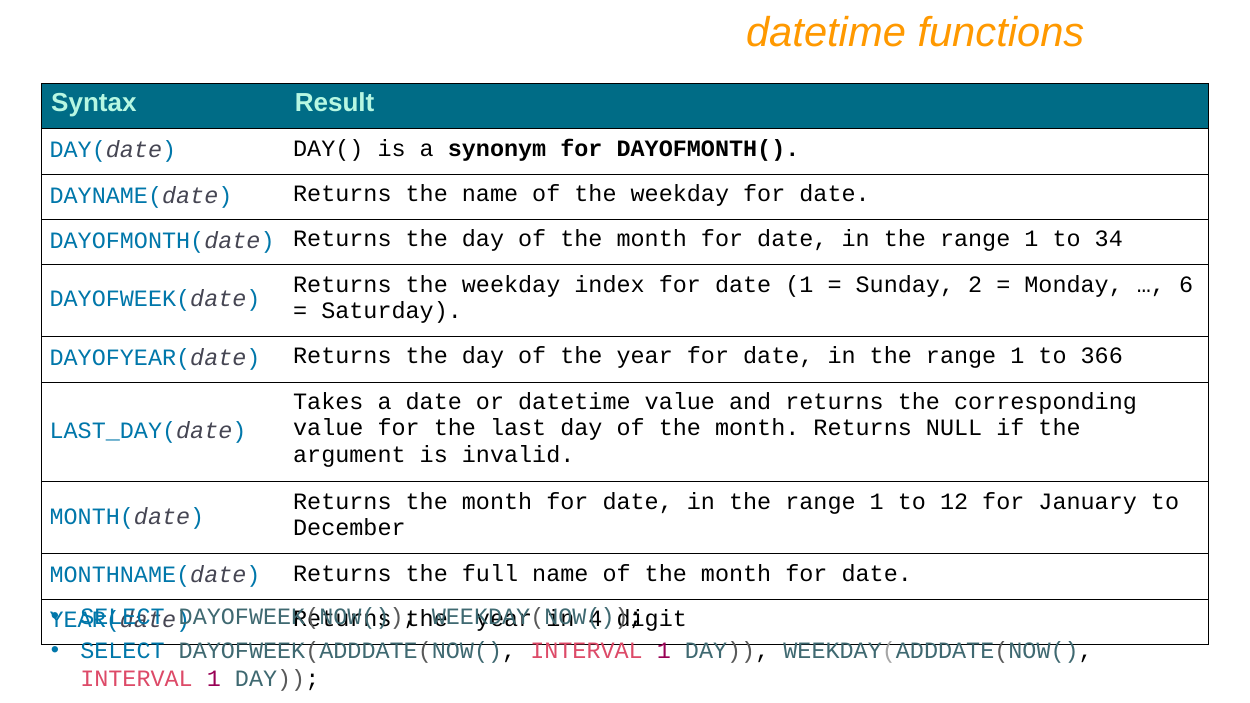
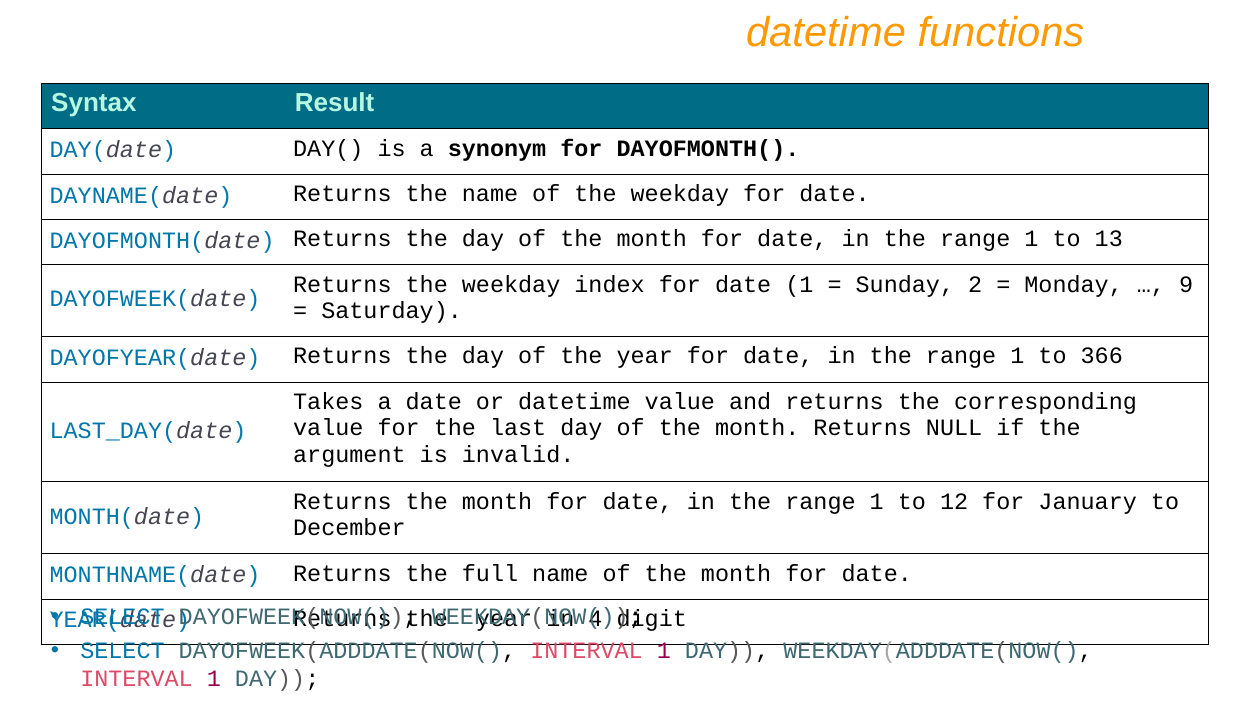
34: 34 -> 13 (1109, 239)
6: 6 -> 9 (1186, 284)
